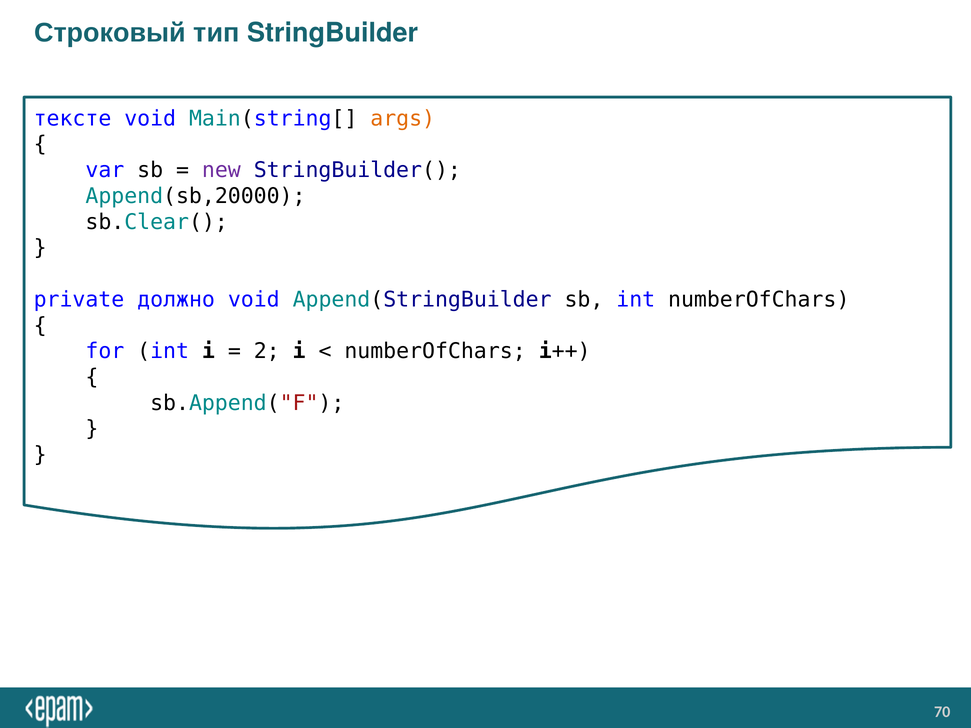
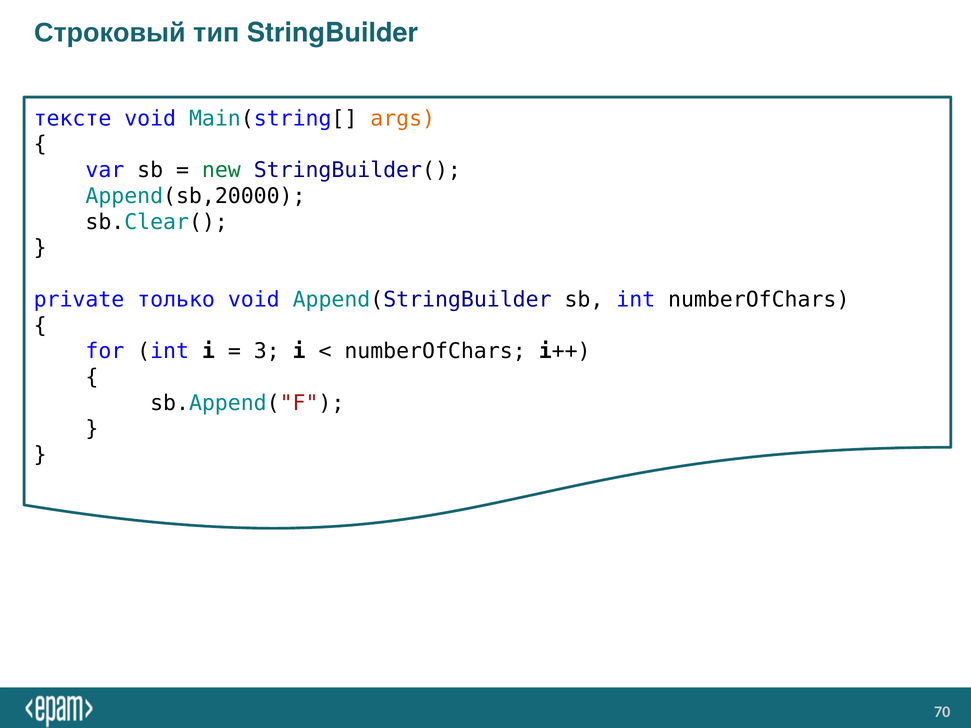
new colour: purple -> green (221, 170)
должно: должно -> только (176, 300)
2: 2 -> 3 (267, 351)
